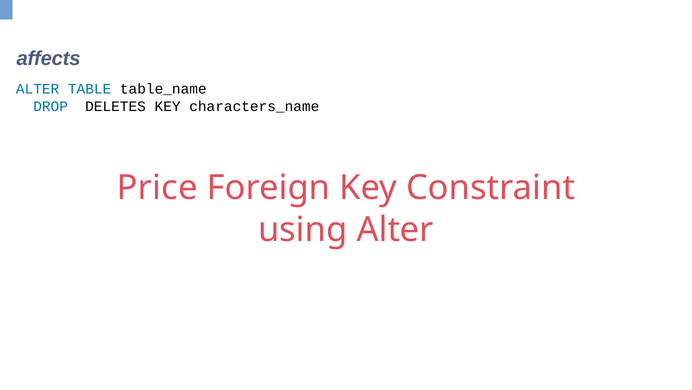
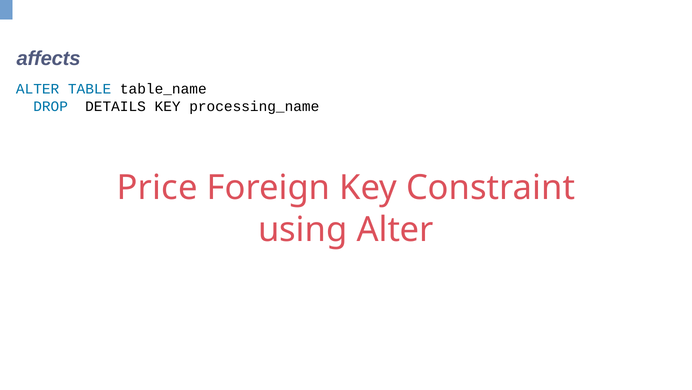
DELETES: DELETES -> DETAILS (116, 106)
characters_name: characters_name -> processing_name (254, 106)
